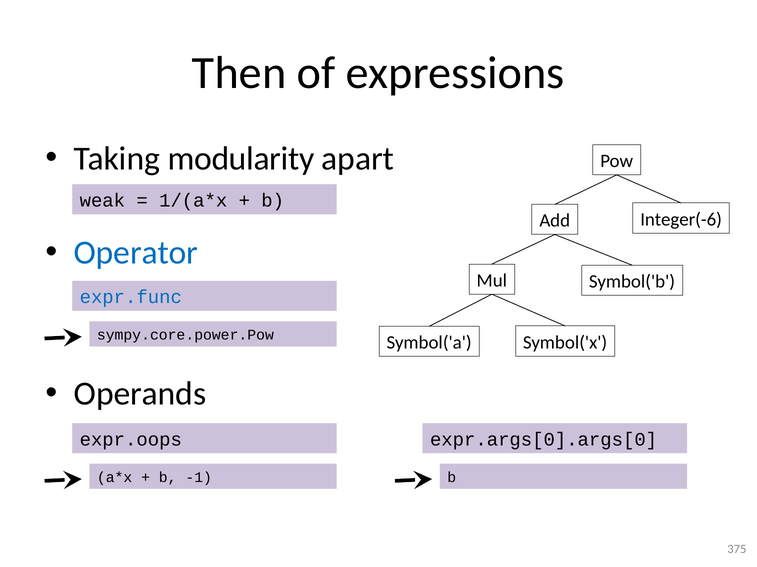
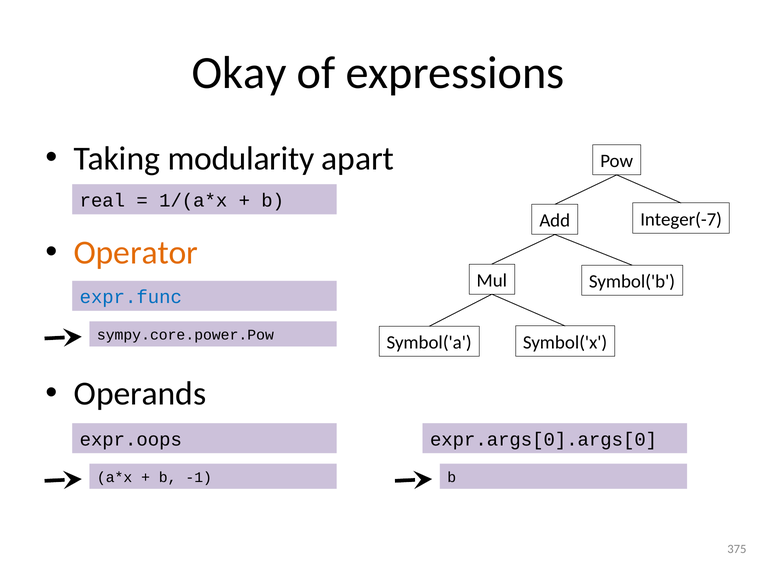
Then: Then -> Okay (239, 73)
weak: weak -> real (102, 201)
Integer(-6: Integer(-6 -> Integer(-7 (681, 220)
Operator colour: blue -> orange (136, 253)
